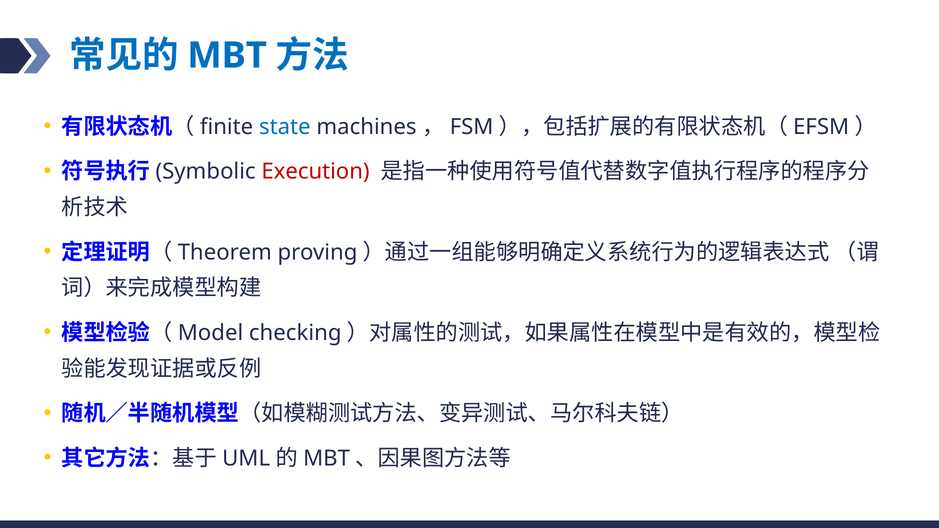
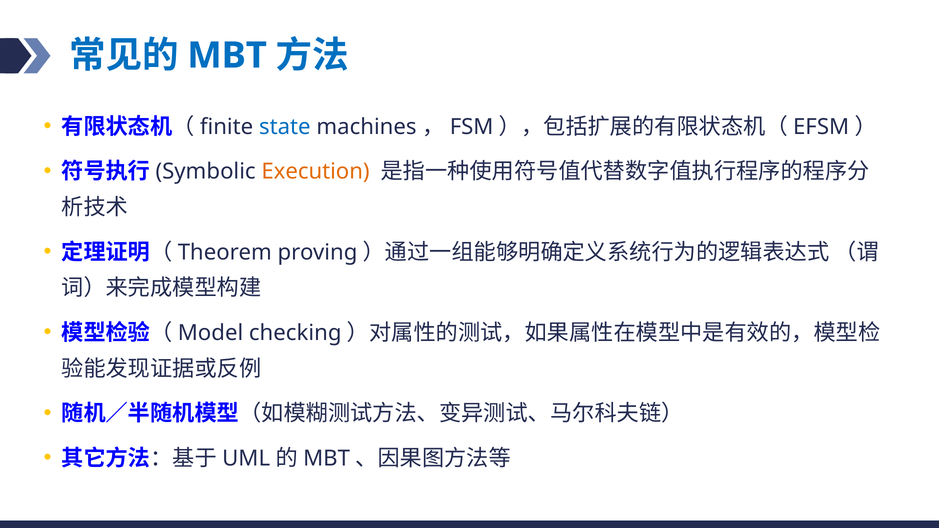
Execution colour: red -> orange (316, 172)
